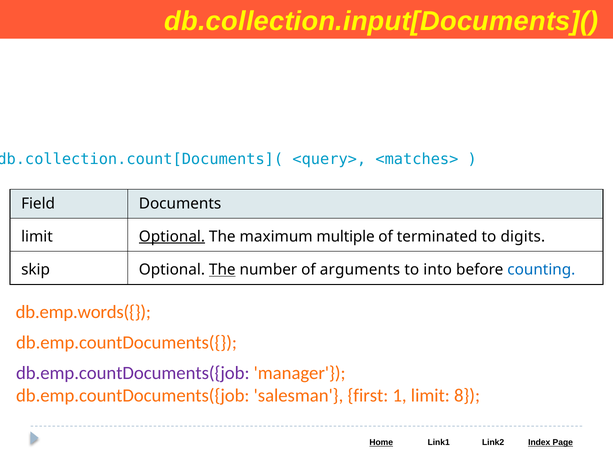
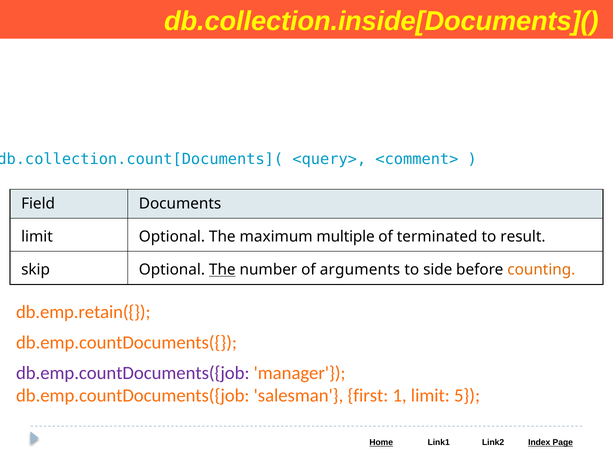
db.collection.input[Documents](: db.collection.input[Documents]( -> db.collection.inside[Documents]( (382, 21)
<matches>: <matches> -> <comment> (417, 159)
Optional underline: present -> none (172, 236)
digits: digits -> result (523, 236)
into: into -> side (438, 270)
counting colour: blue -> orange (541, 270)
db.emp.words({: db.emp.words({ -> db.emp.retain({ (83, 312)
8: 8 -> 5 (467, 396)
